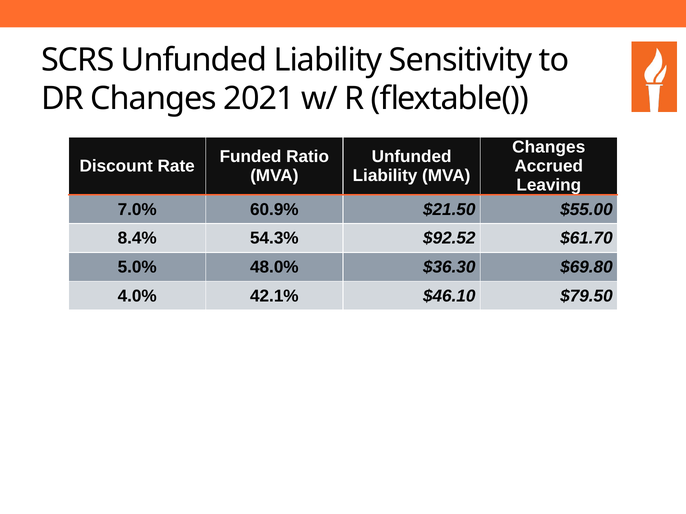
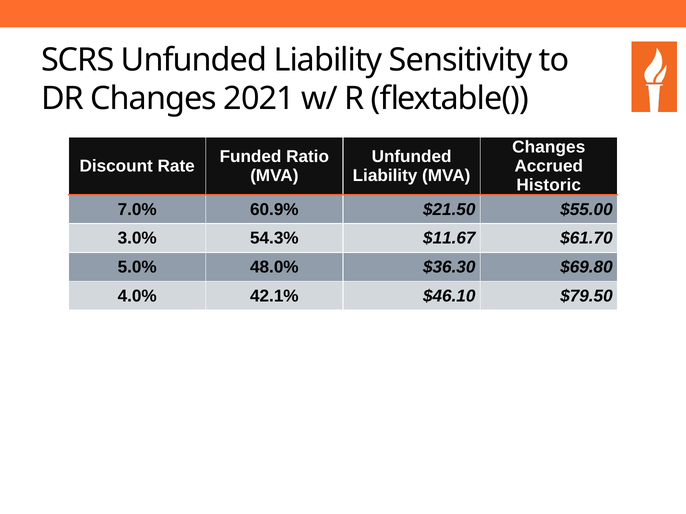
Leaving: Leaving -> Historic (549, 186)
8.4%: 8.4% -> 3.0% (137, 238)
$92.52: $92.52 -> $11.67 (449, 238)
